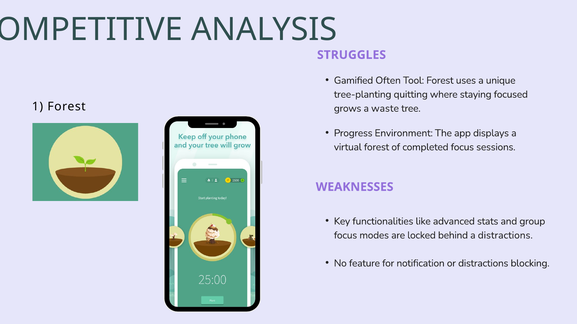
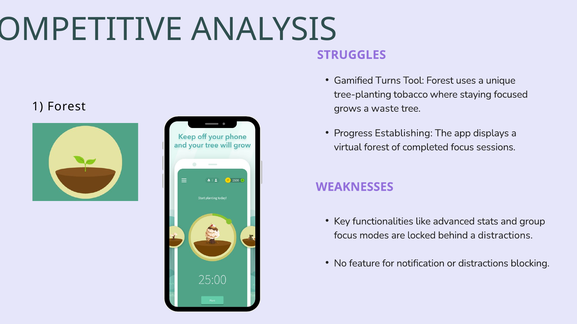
Often: Often -> Turns (388, 80)
quitting: quitting -> tobacco (411, 95)
Environment: Environment -> Establishing (404, 133)
